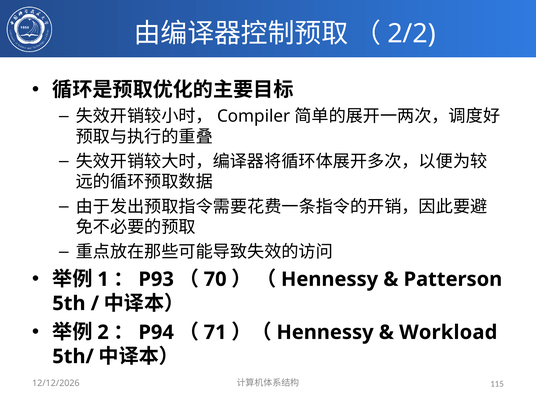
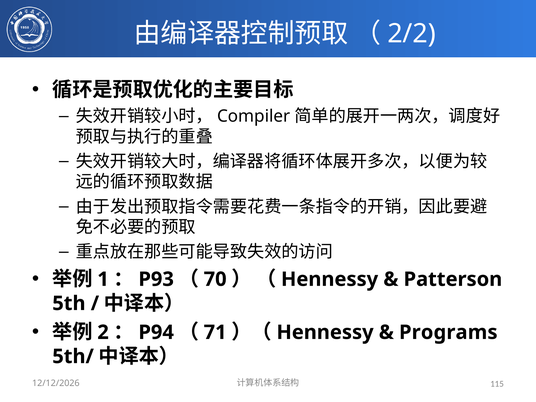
Workload: Workload -> Programs (448, 332)
